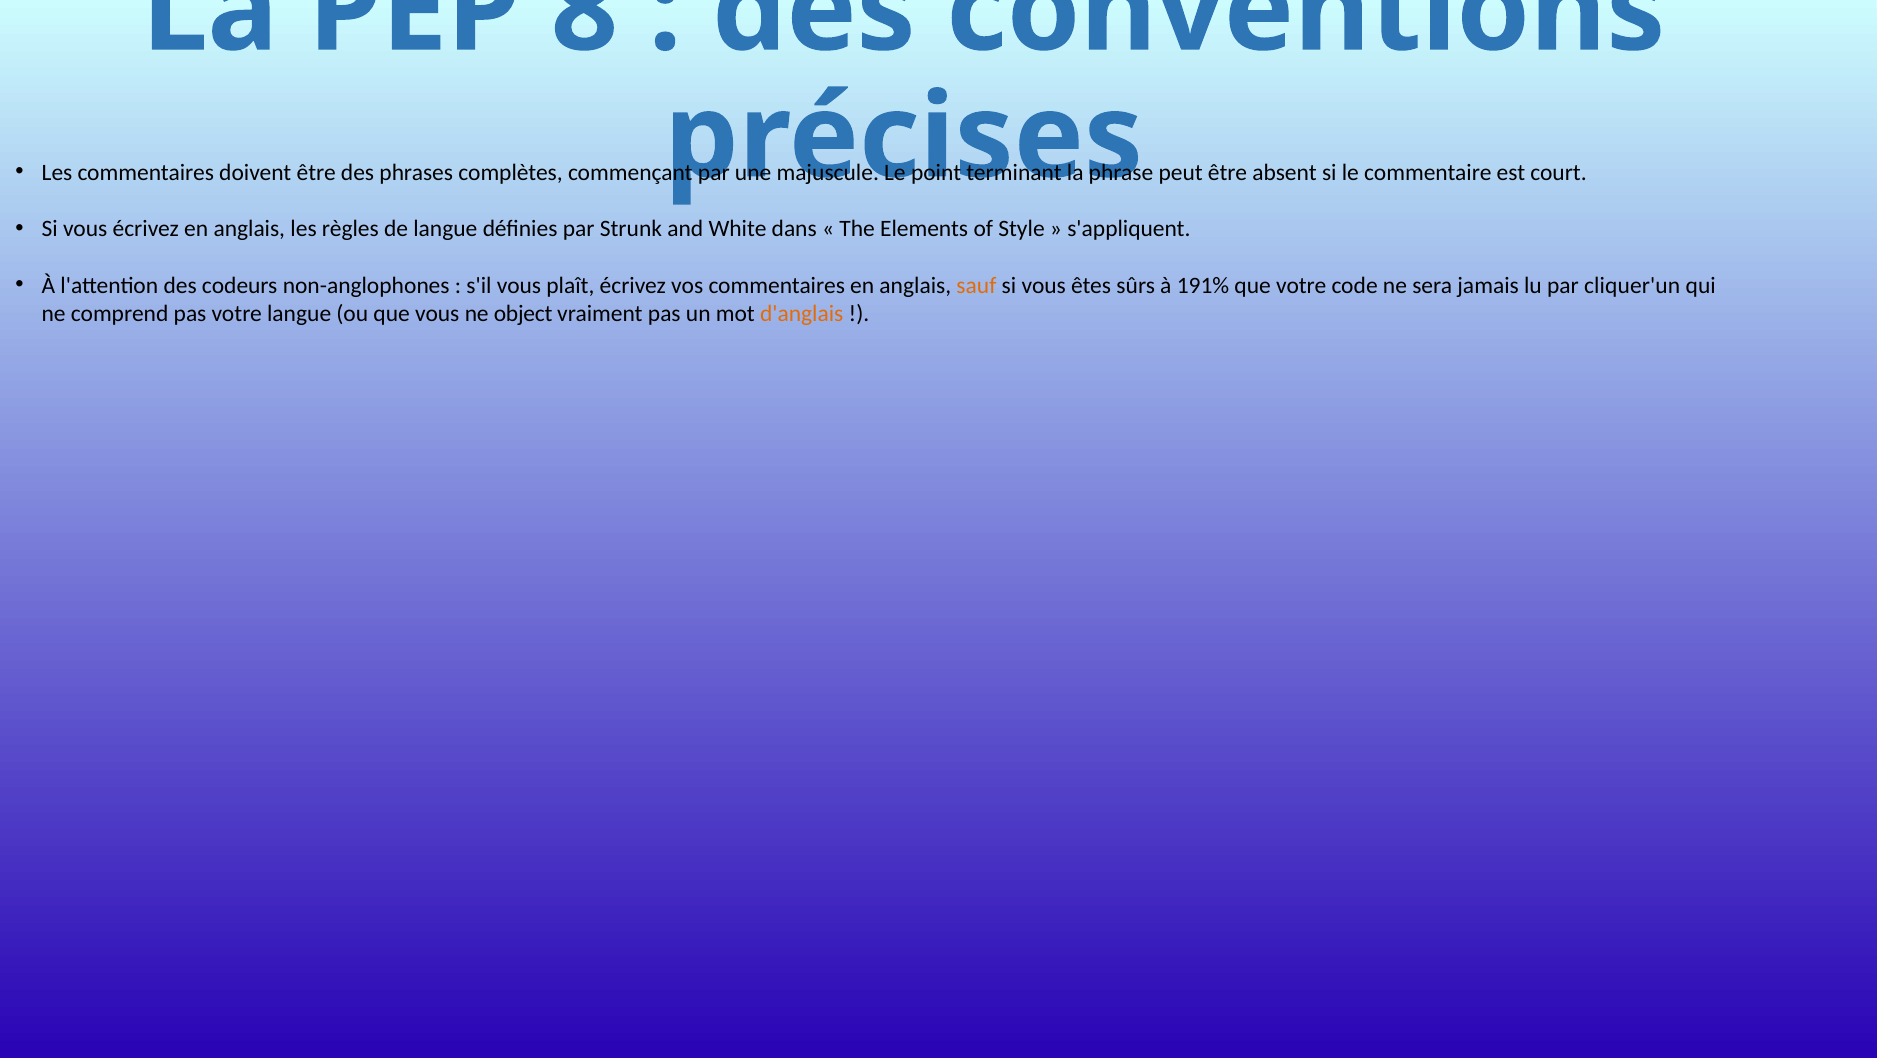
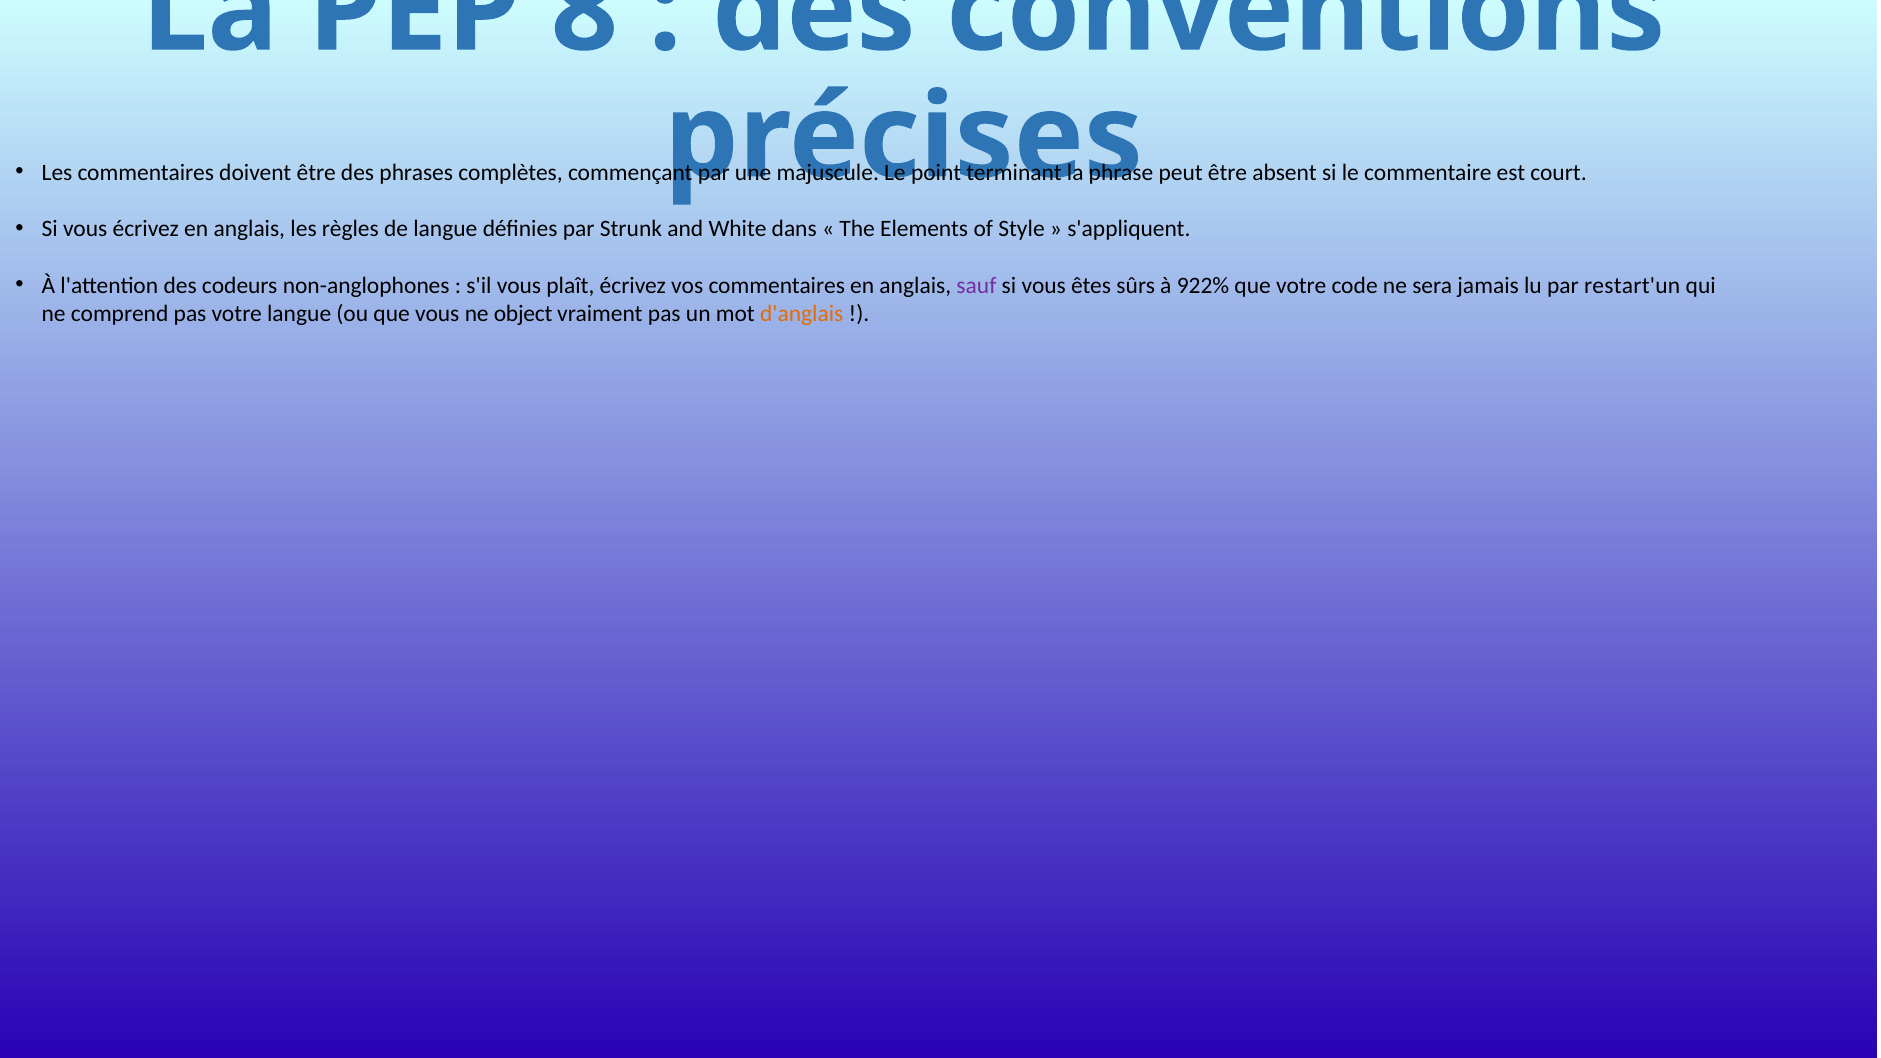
sauf colour: orange -> purple (976, 285)
191%: 191% -> 922% (1203, 285)
cliquer'un: cliquer'un -> restart'un (1632, 285)
